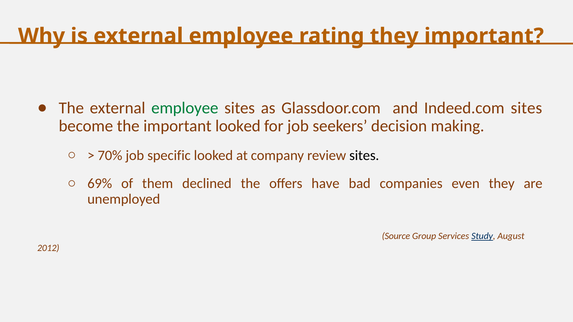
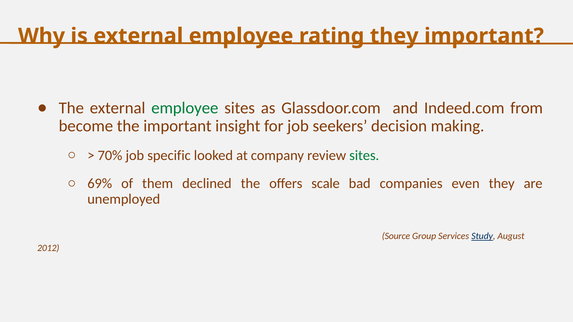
Indeed.com sites: sites -> from (527, 108)
important looked: looked -> insight (238, 126)
sites colour: black -> green (364, 156)
have: have -> scale (326, 184)
